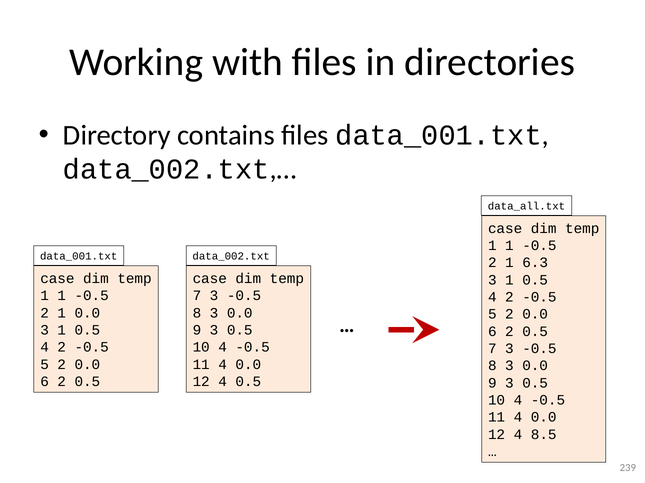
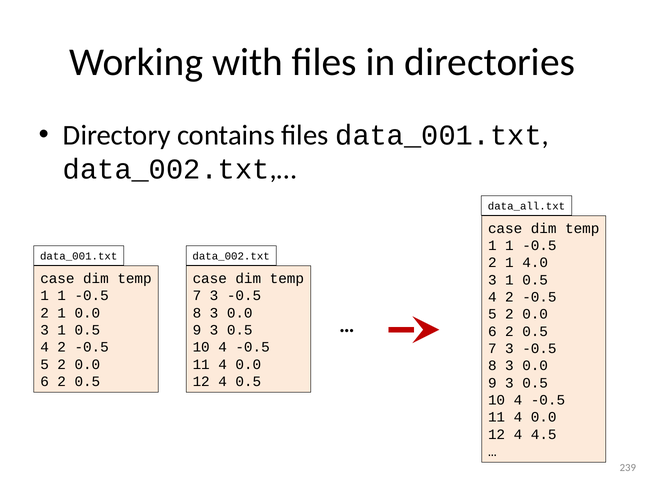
6.3: 6.3 -> 4.0 (535, 263)
8.5: 8.5 -> 4.5 (544, 435)
